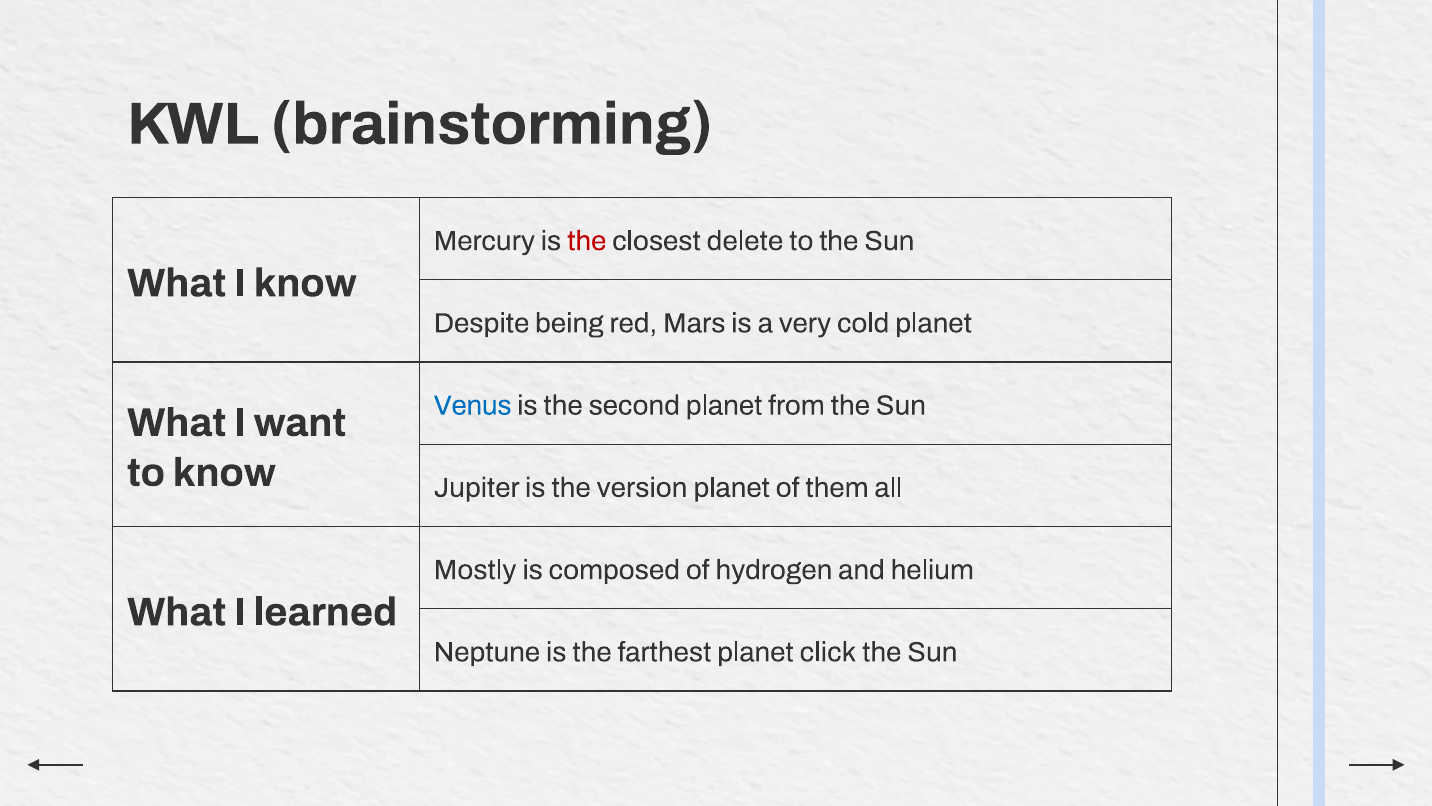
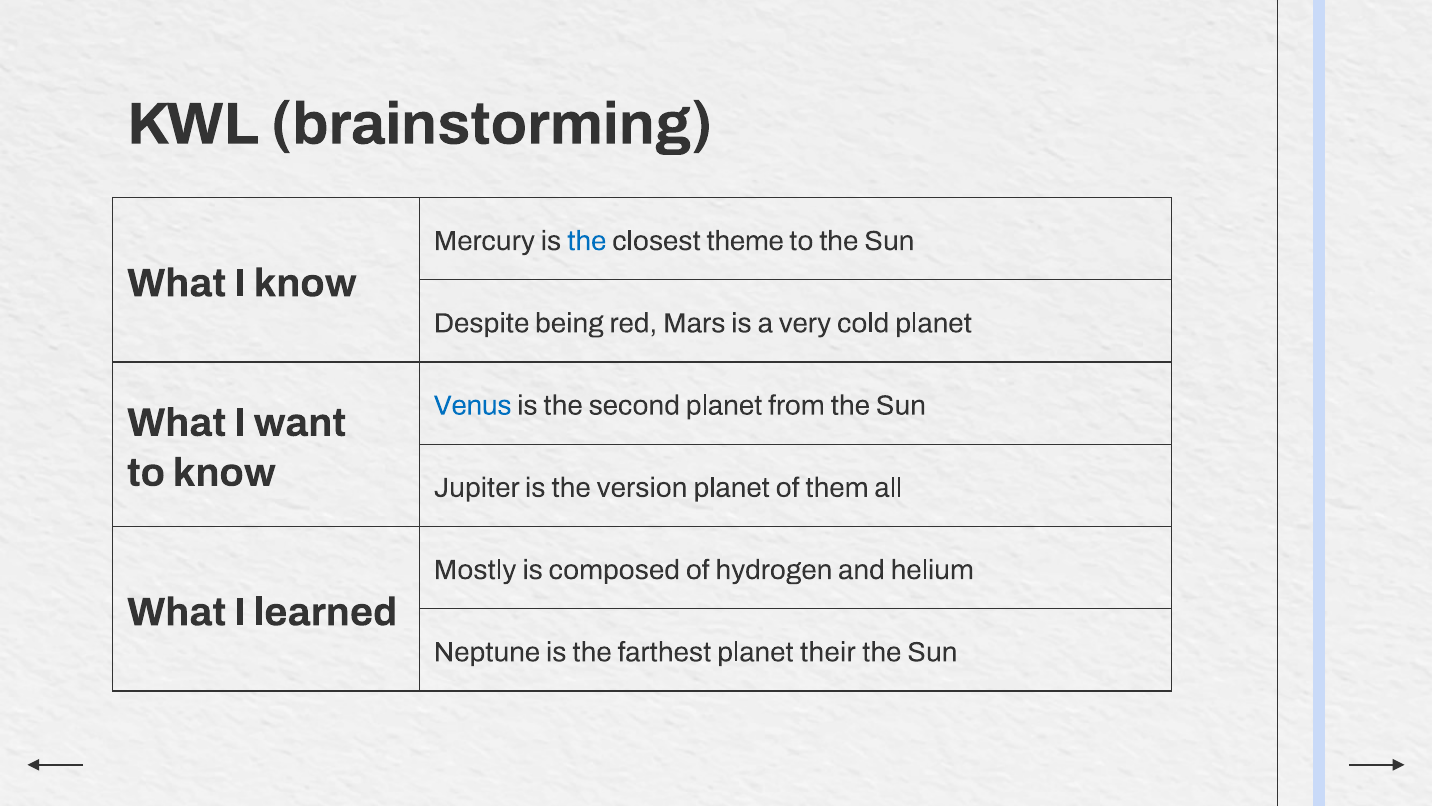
the colour: red -> blue (587, 241)
delete: delete -> theme (745, 241)
click: click -> their (828, 652)
